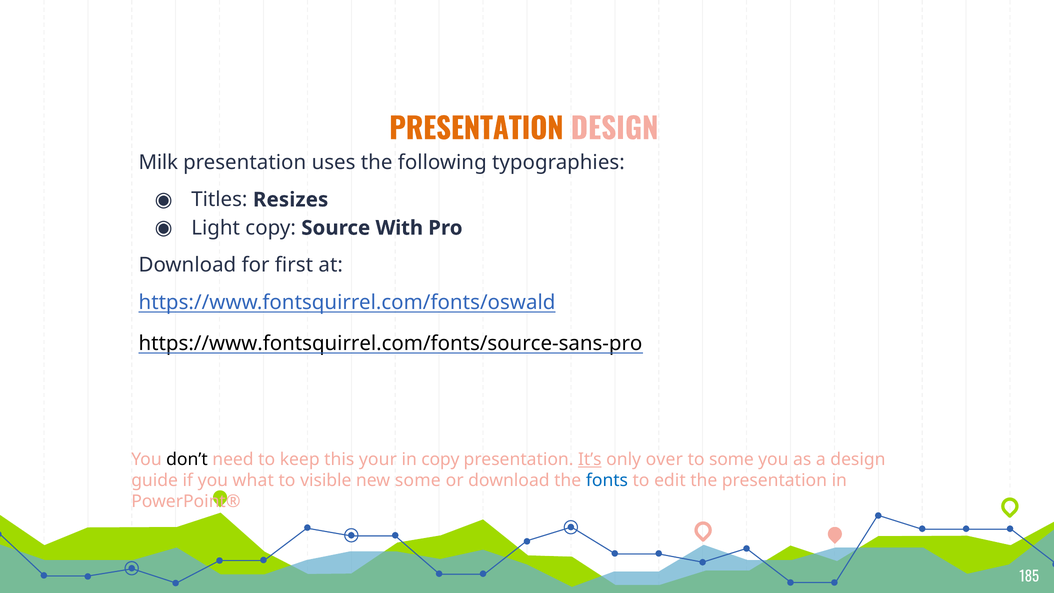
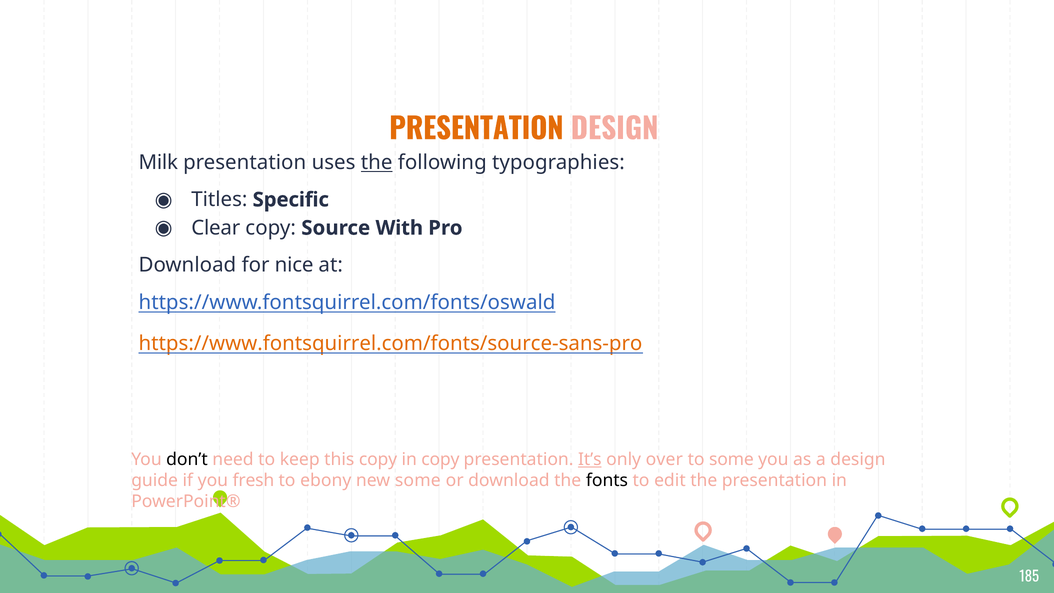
the underline: none -> present (377, 163)
Resizes: Resizes -> Specific (291, 200)
Light: Light -> Clear (216, 228)
first: first -> nice (294, 265)
https://www.fontsquirrel.com/fonts/source-sans-pro colour: black -> orange (390, 343)
this your: your -> copy (378, 459)
what: what -> fresh (253, 480)
visible: visible -> ebony (326, 480)
fonts colour: blue -> black (607, 480)
